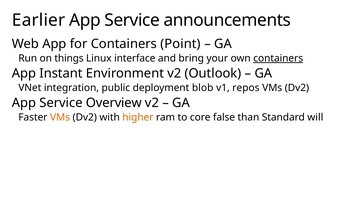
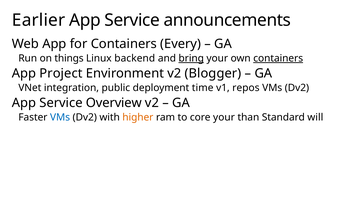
Point: Point -> Every (181, 44)
interface: interface -> backend (135, 58)
bring underline: none -> present (191, 58)
Instant: Instant -> Project (61, 73)
Outlook: Outlook -> Blogger (213, 73)
blob: blob -> time (203, 88)
VMs colour: orange -> blue (60, 117)
core false: false -> your (224, 117)
